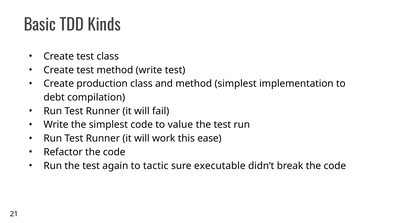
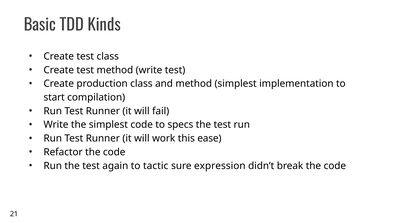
debt: debt -> start (54, 97)
value: value -> specs (180, 125)
executable: executable -> expression (220, 166)
